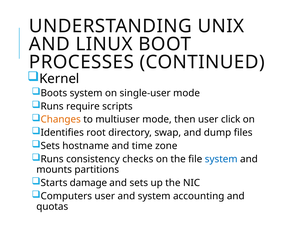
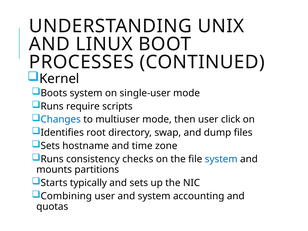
Changes colour: orange -> blue (61, 119)
damage: damage -> typically (88, 183)
Computers: Computers -> Combining (66, 196)
